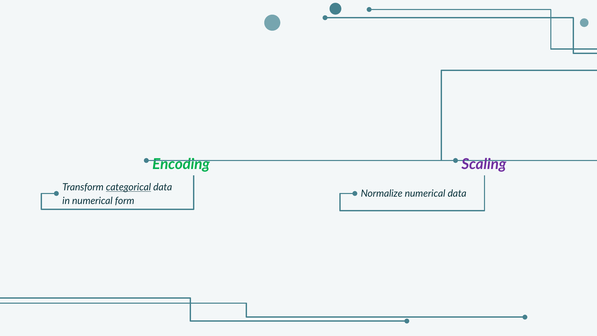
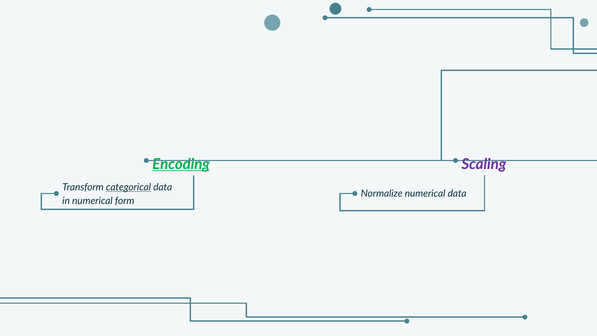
Encoding underline: none -> present (181, 164)
